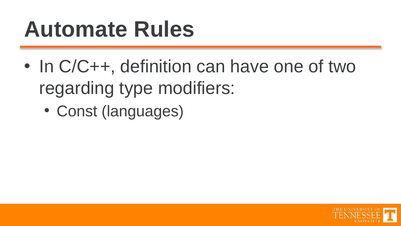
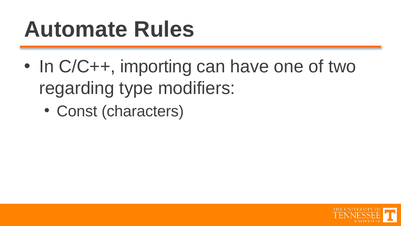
definition: definition -> importing (156, 67)
languages: languages -> characters (143, 111)
